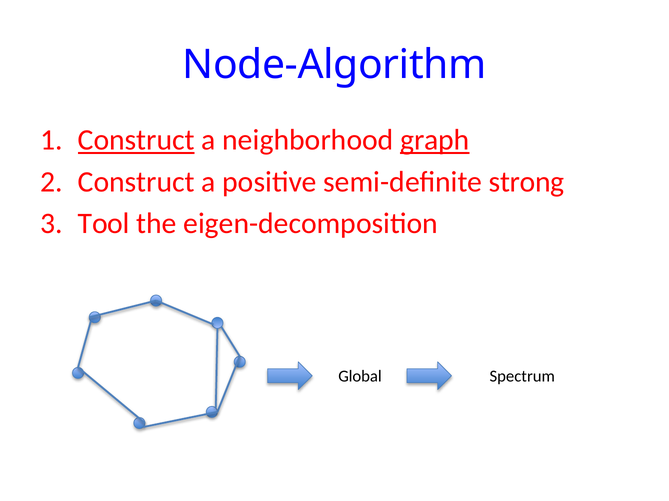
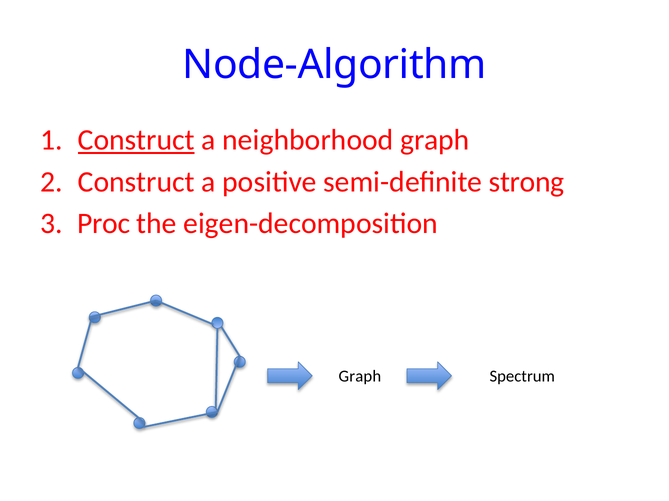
graph underline: present -> none (435, 140)
Tool: Tool -> Proc (104, 224)
Global: Global -> Graph (360, 377)
